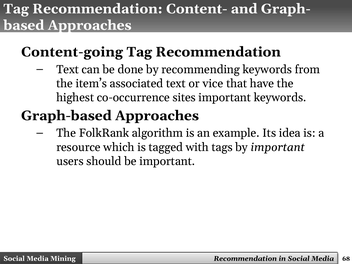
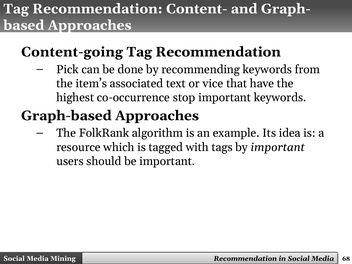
Text: Text -> Pick (67, 69)
sites: sites -> stop (184, 98)
